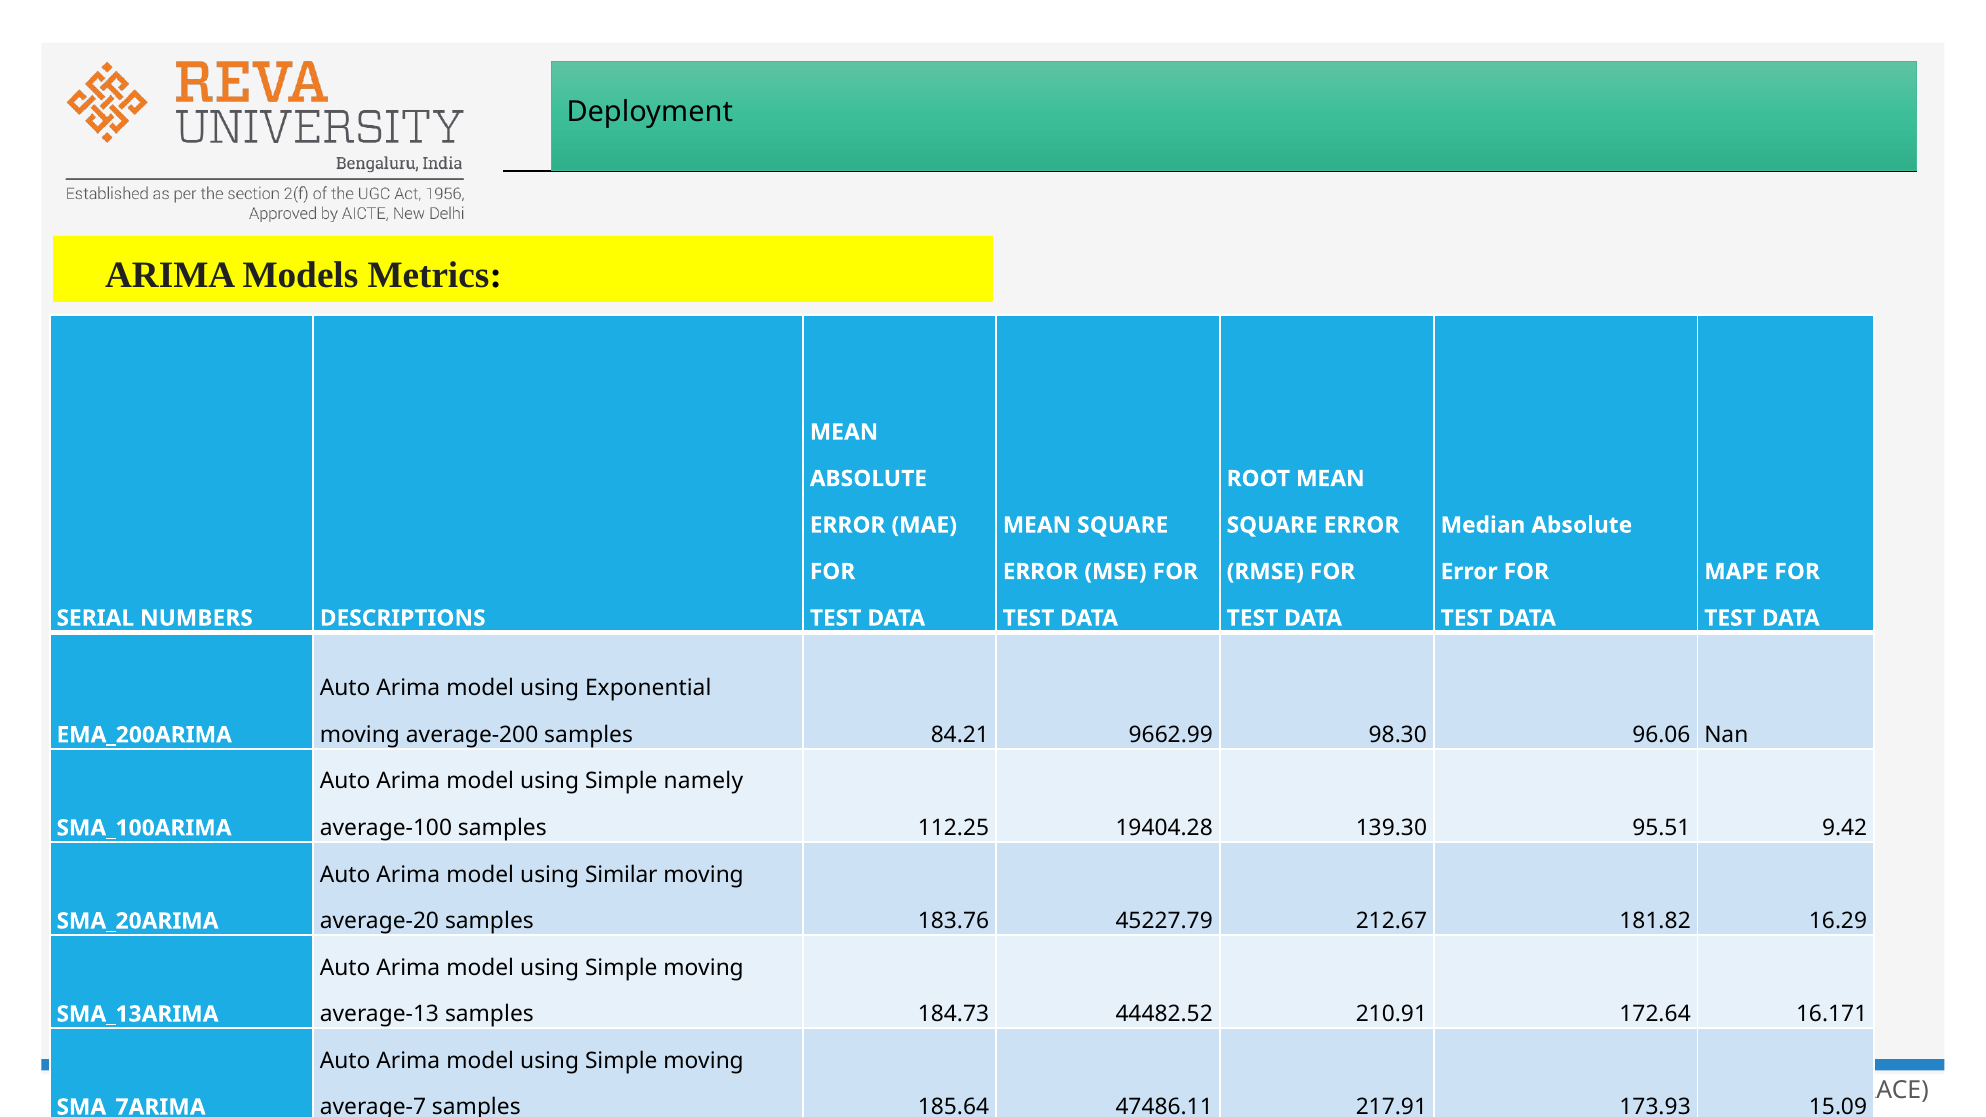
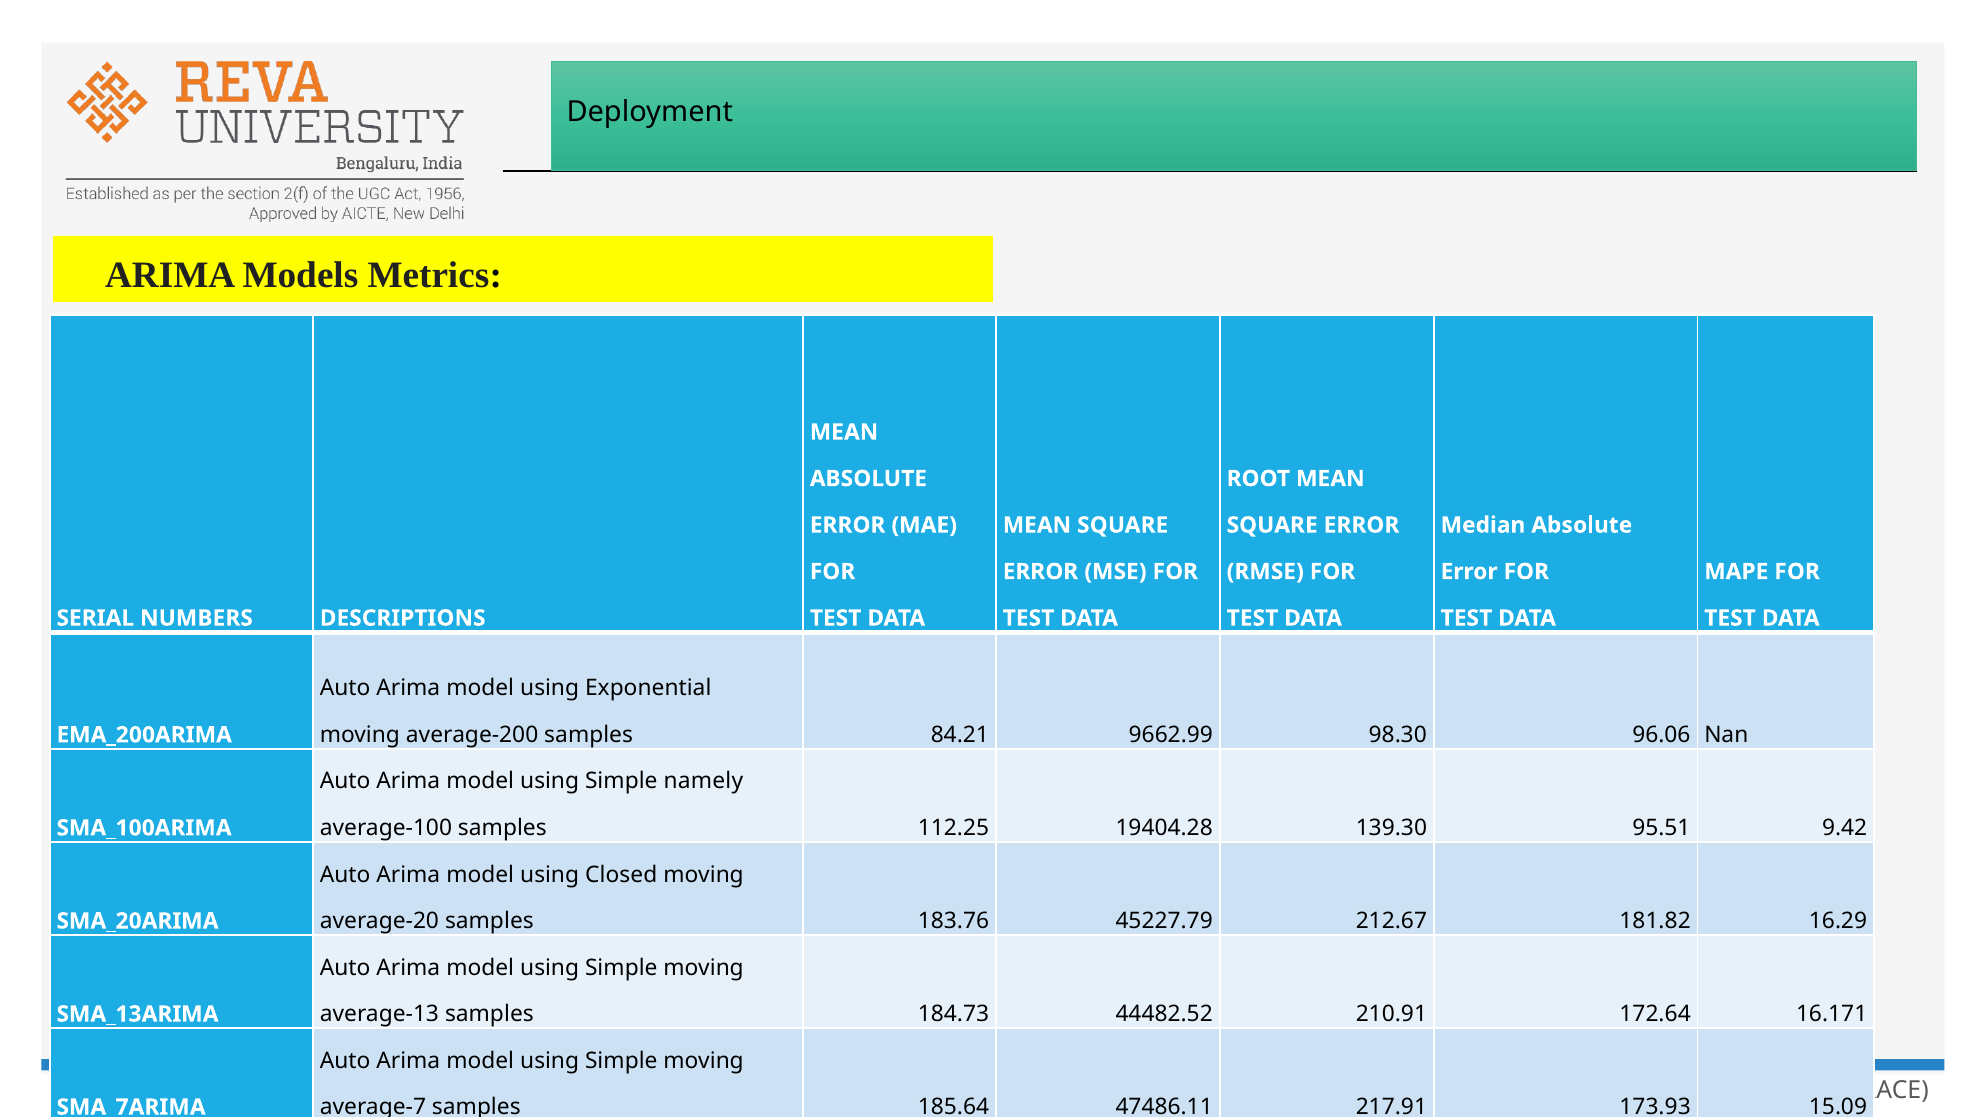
Similar: Similar -> Closed (621, 875)
